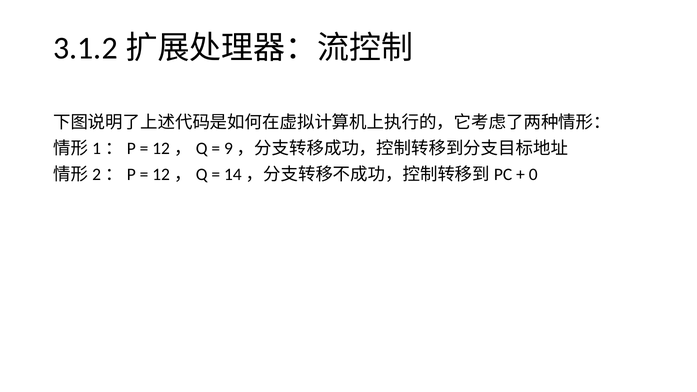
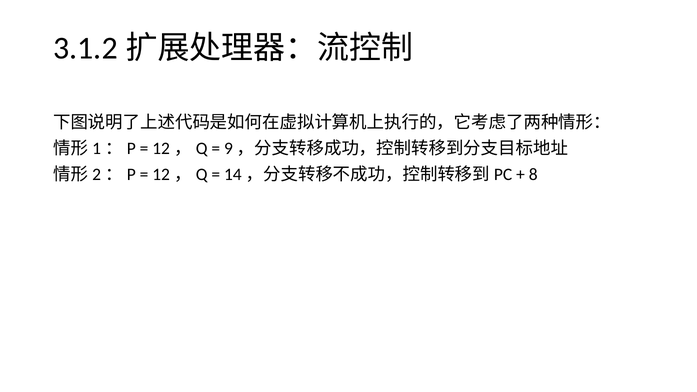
0: 0 -> 8 (533, 174)
